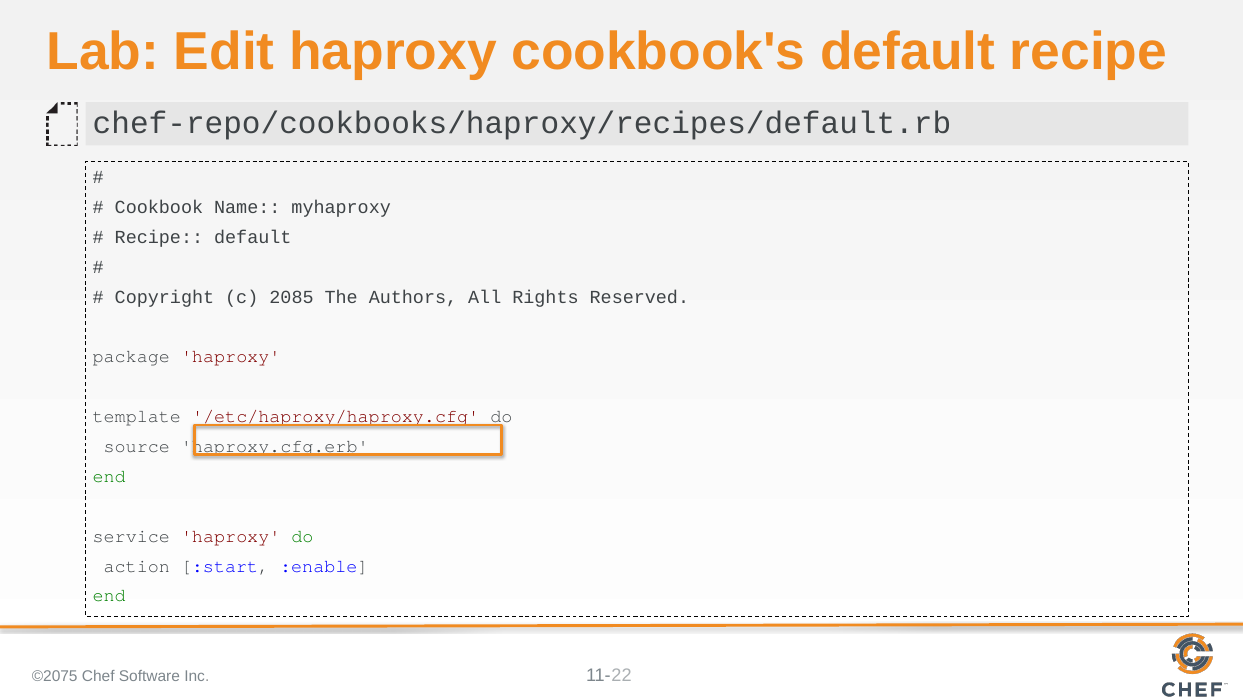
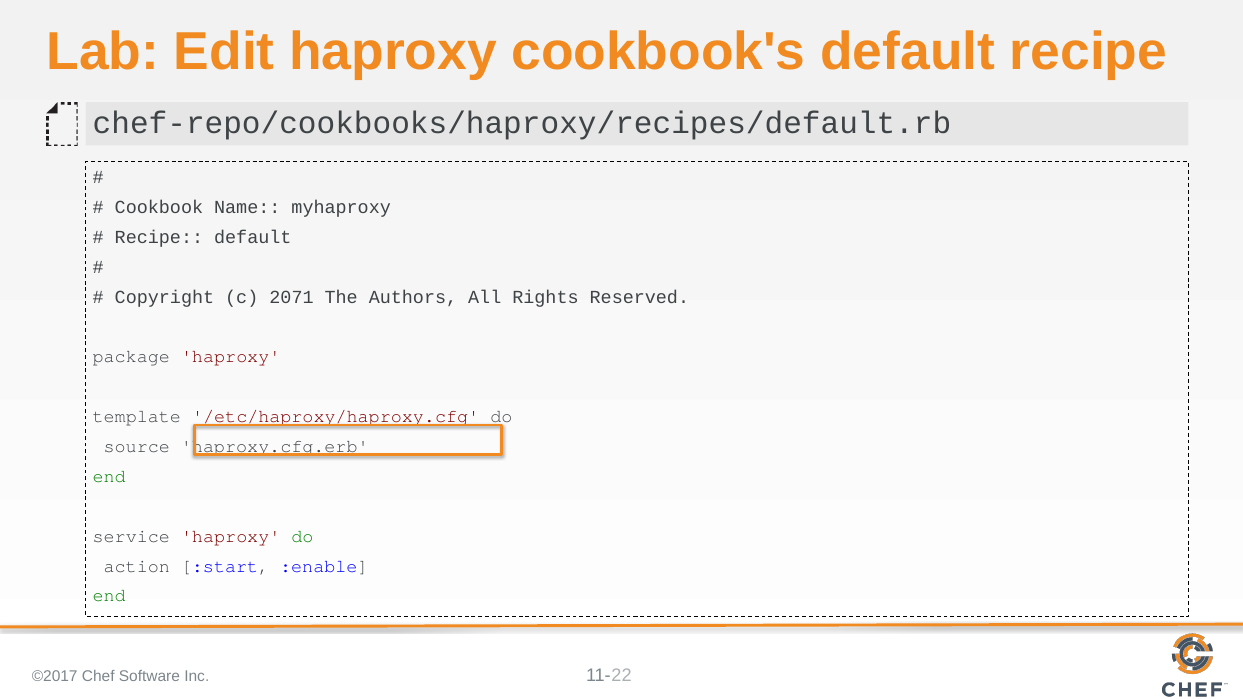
2085: 2085 -> 2071 (292, 297)
©2075: ©2075 -> ©2017 (55, 676)
